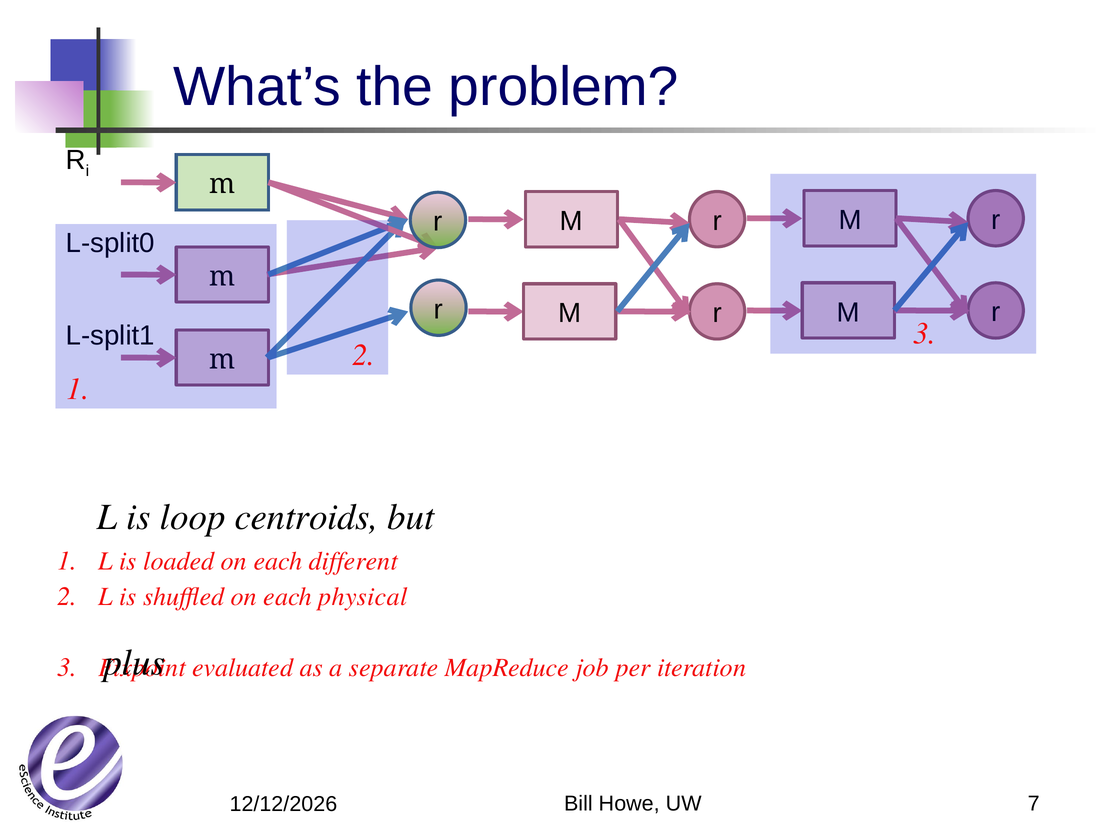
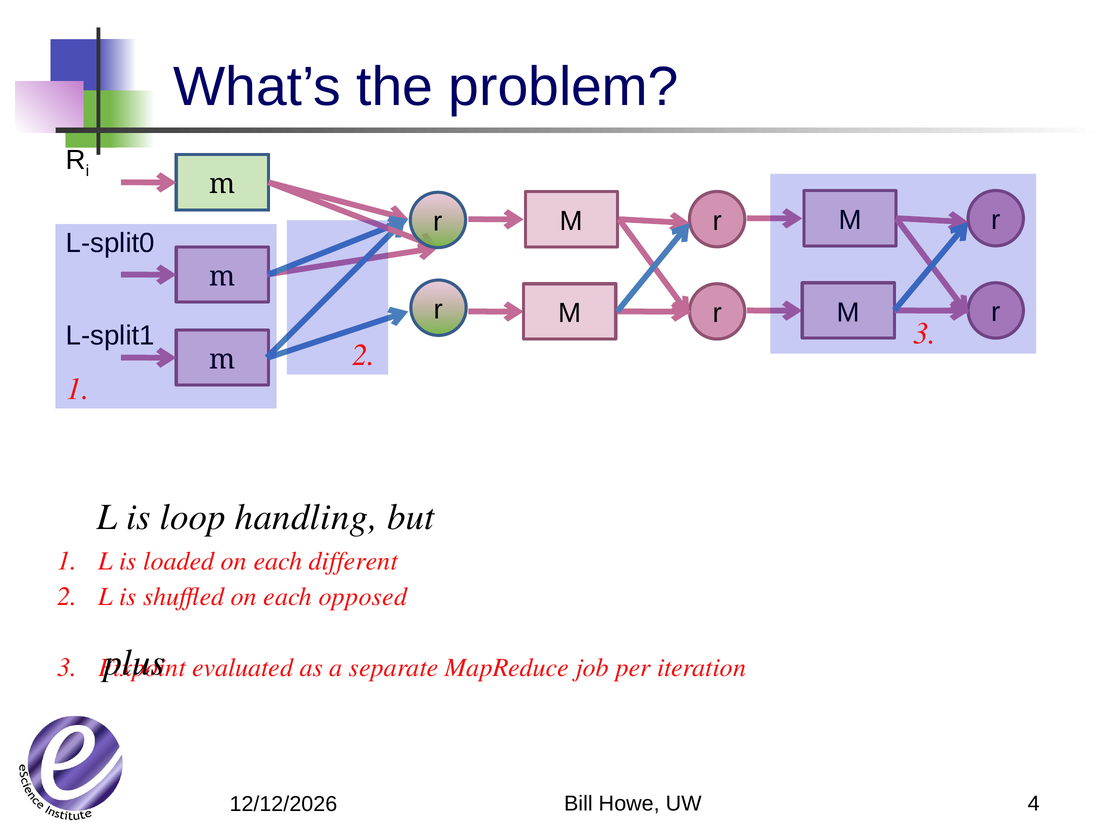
centroids: centroids -> handling (306, 517)
physical: physical -> opposed (363, 596)
7: 7 -> 4 (1034, 803)
